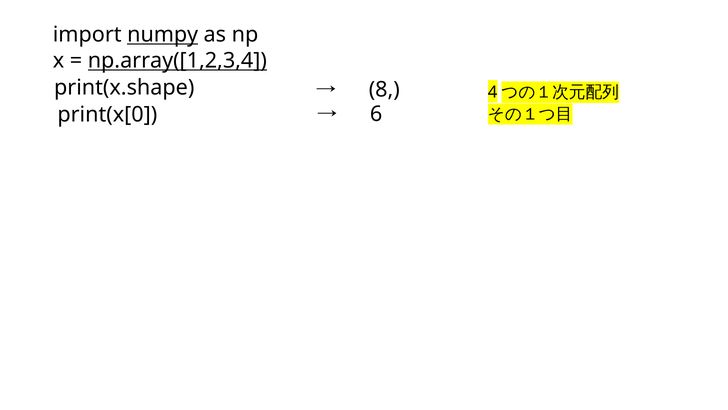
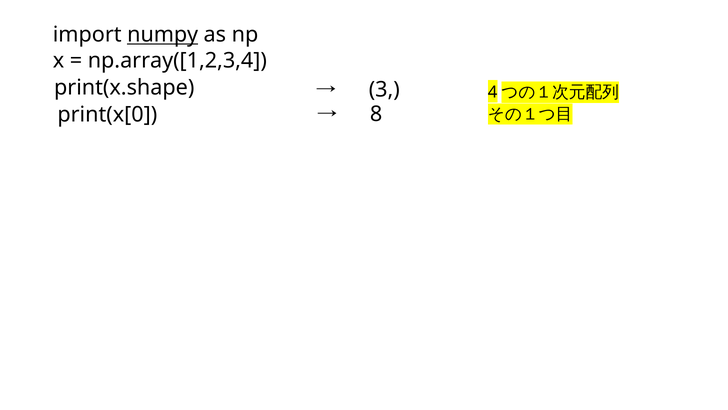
np.array([1,2,3,4 underline: present -> none (177, 61)
8: 8 -> 3 (384, 90)
6: 6 -> 8 (376, 114)
